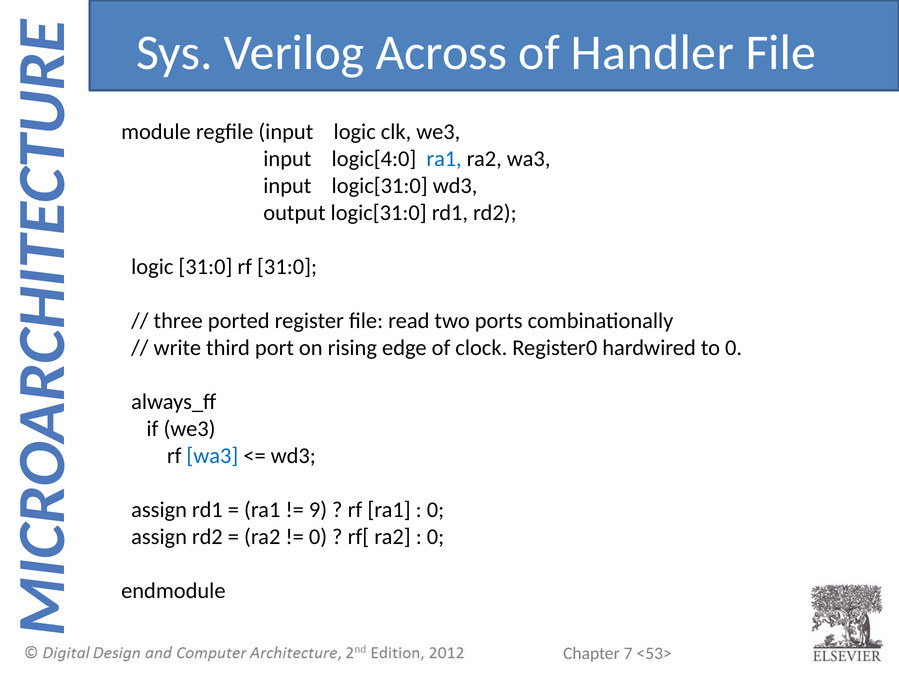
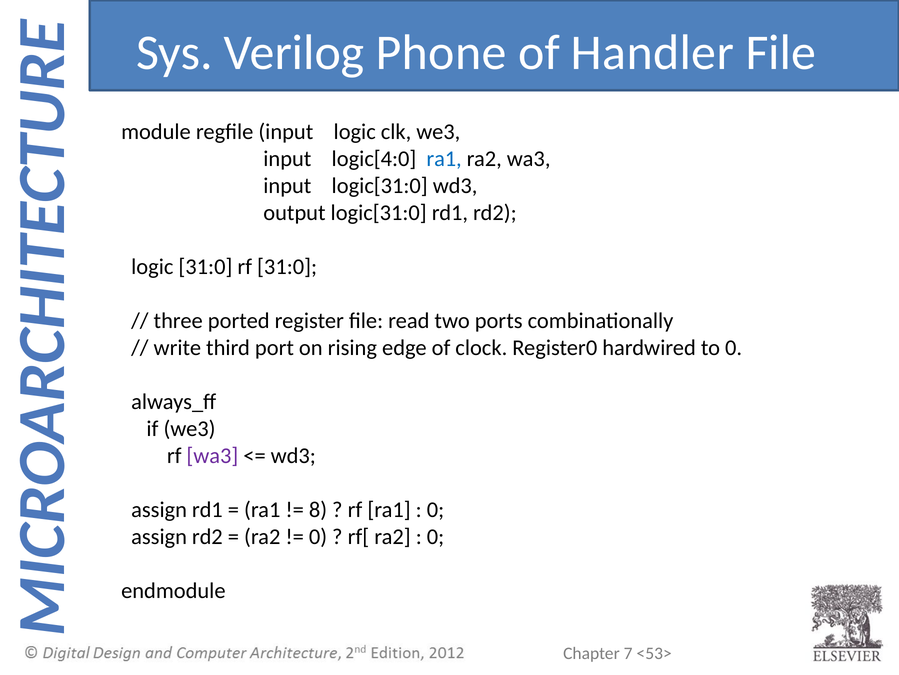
Across: Across -> Phone (441, 53)
wa3 colour: blue -> purple (212, 455)
9: 9 -> 8 (318, 509)
